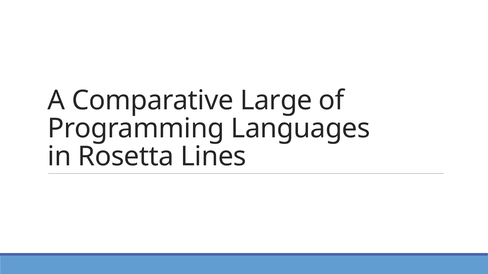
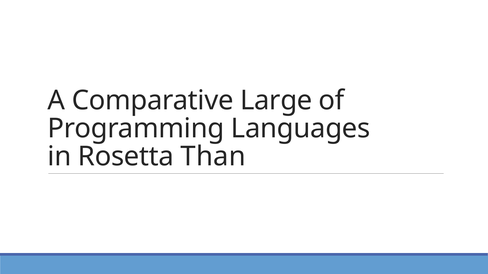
Lines: Lines -> Than (213, 157)
